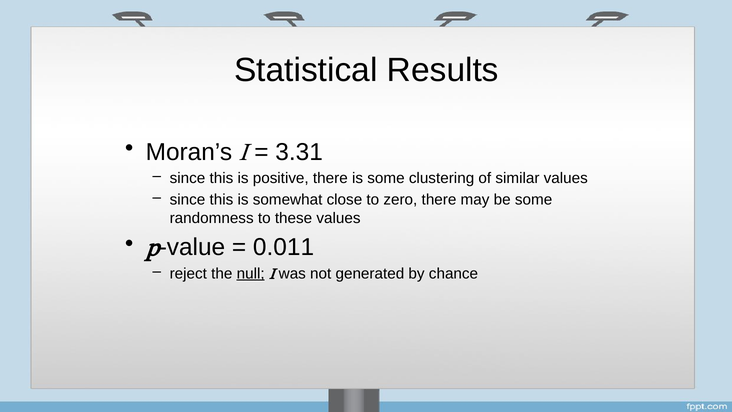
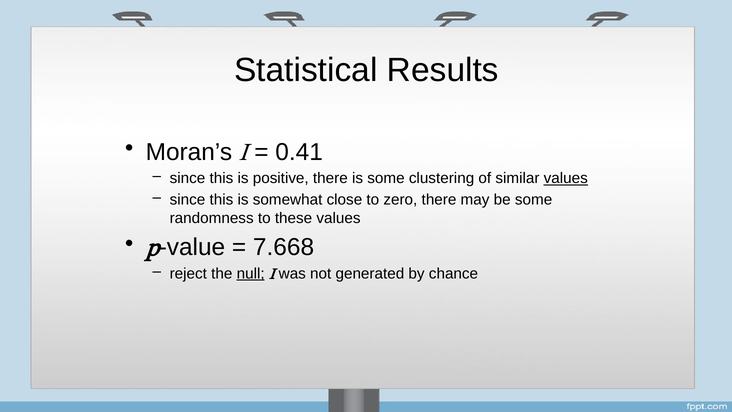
3.31: 3.31 -> 0.41 (299, 152)
values underline: none -> present (566, 178)
0.011: 0.011 -> 7.668 (284, 247)
